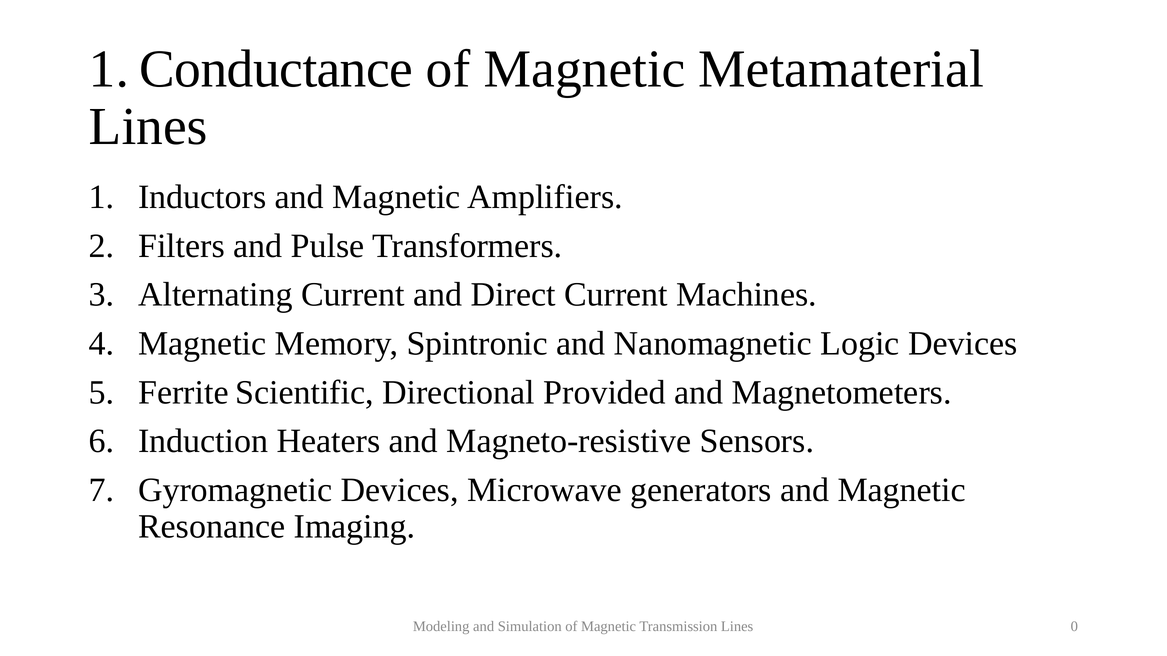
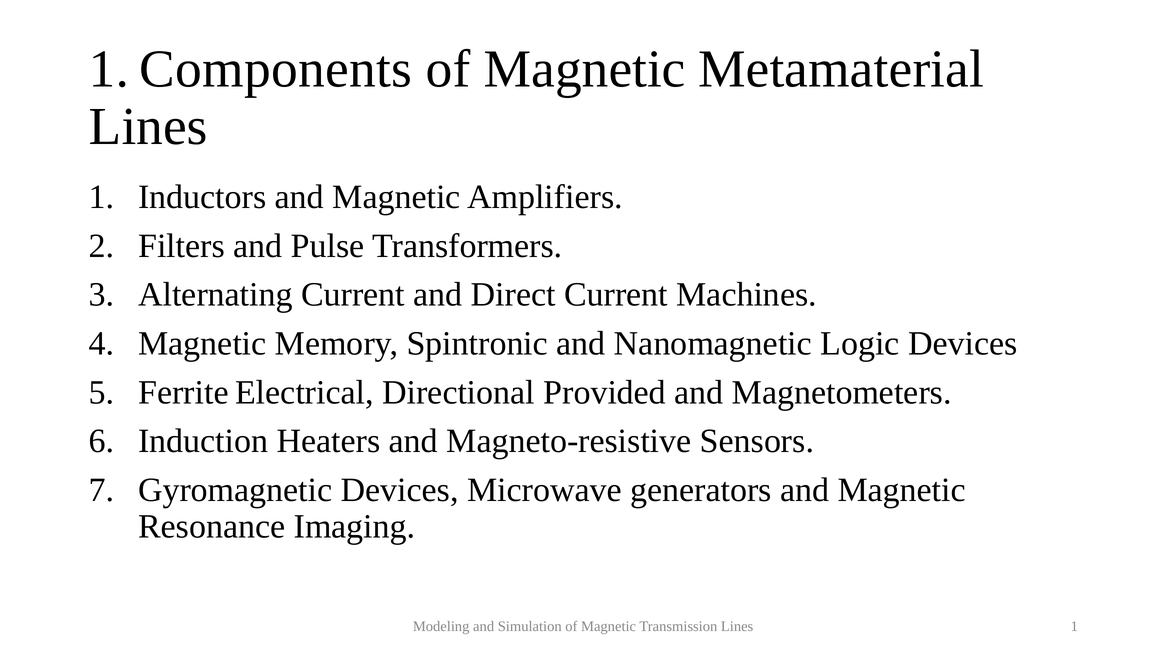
Conductance: Conductance -> Components (276, 69)
Scientific: Scientific -> Electrical (304, 393)
Transmission Lines 0: 0 -> 1 (1074, 627)
